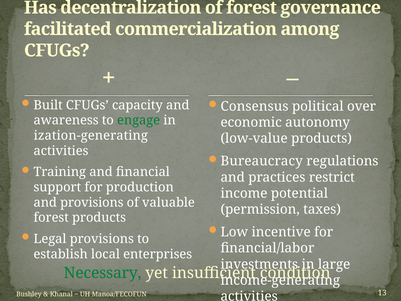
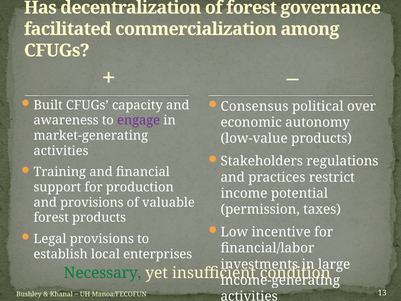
engage colour: green -> purple (139, 120)
ization-generating: ization-generating -> market-generating (91, 136)
Bureaucracy: Bureaucracy -> Stakeholders (262, 161)
